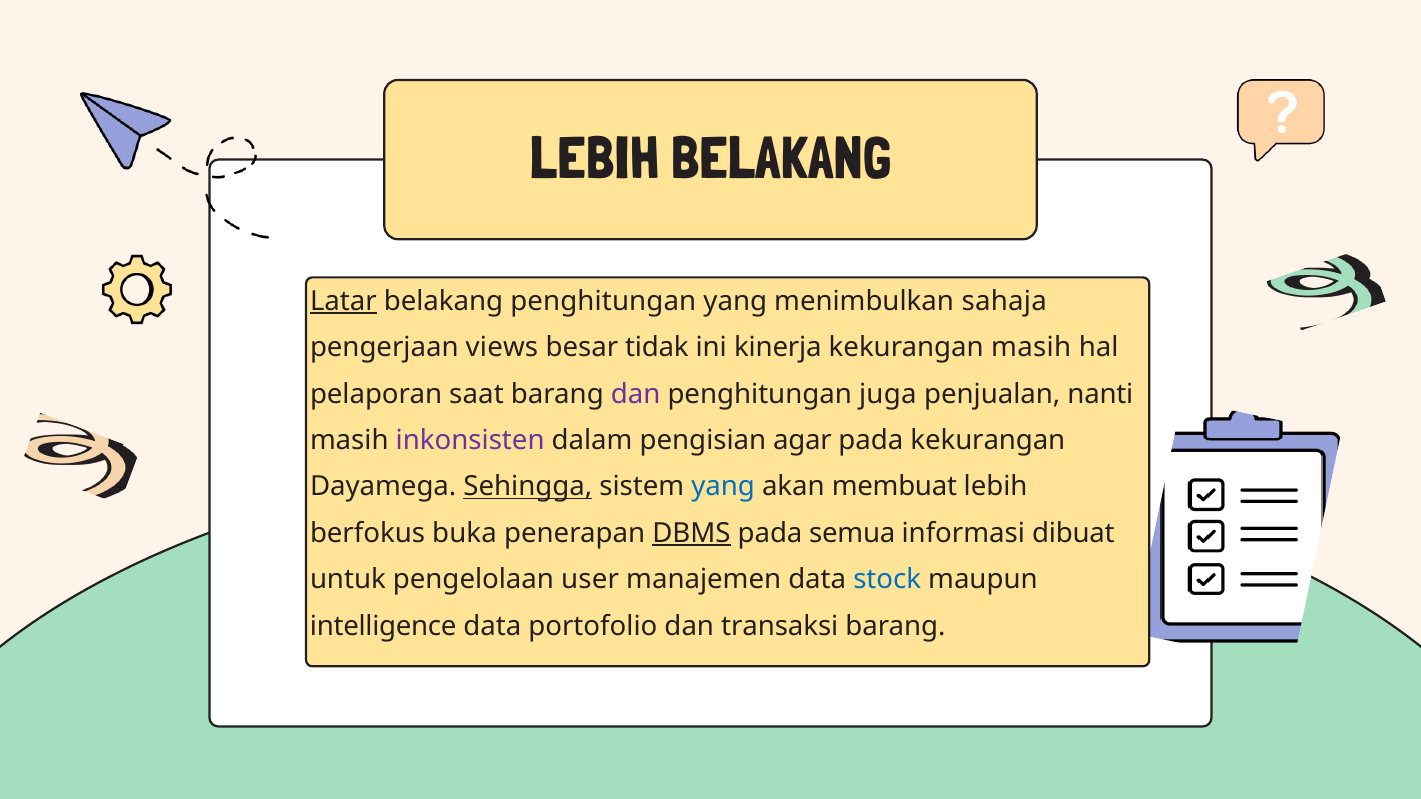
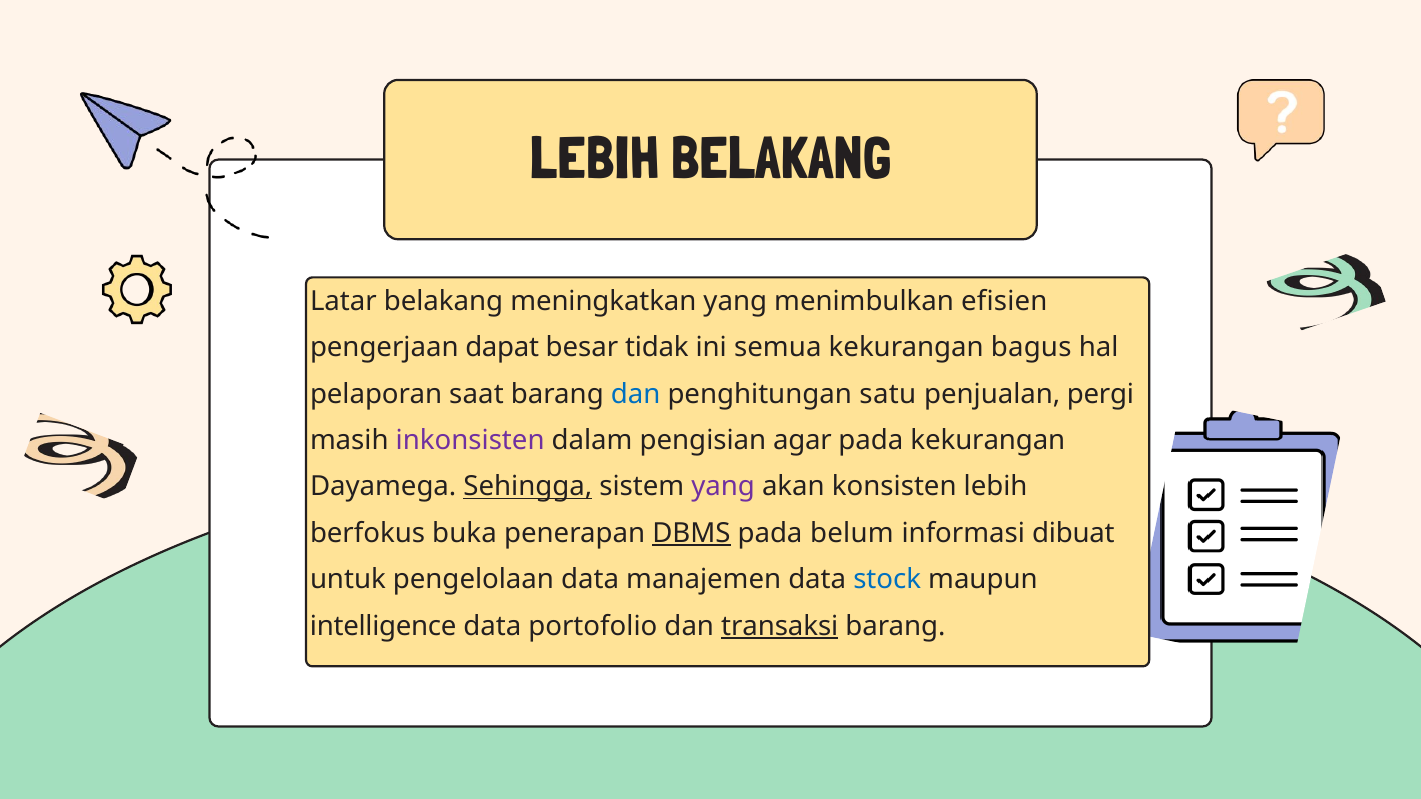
Latar underline: present -> none (343, 301)
belakang penghitungan: penghitungan -> meningkatkan (603, 301)
sahaja: sahaja -> efisien (1004, 301)
views: views -> dapat (502, 348)
kinerja: kinerja -> semua (778, 348)
kekurangan masih: masih -> bagus (1031, 348)
dan colour: purple -> blue (636, 394)
juga: juga -> satu (888, 394)
nanti: nanti -> pergi (1100, 394)
yang colour: blue -> purple (723, 487)
membuat: membuat -> konsisten (894, 487)
semua: semua -> belum (852, 533)
pengelolaan user: user -> data (590, 580)
transaksi underline: none -> present (780, 626)
